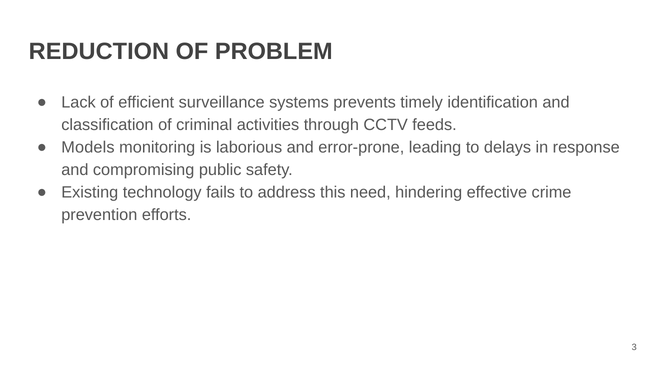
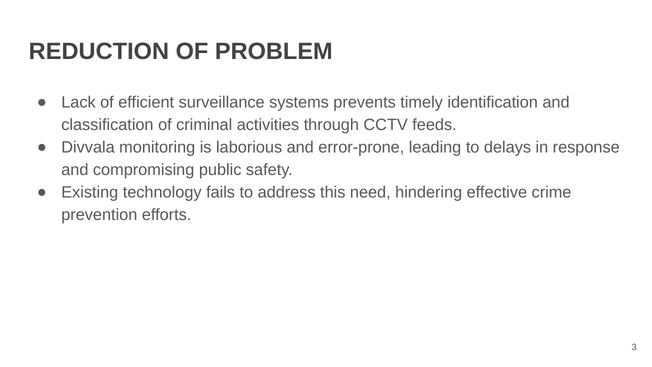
Models: Models -> Divvala (88, 148)
